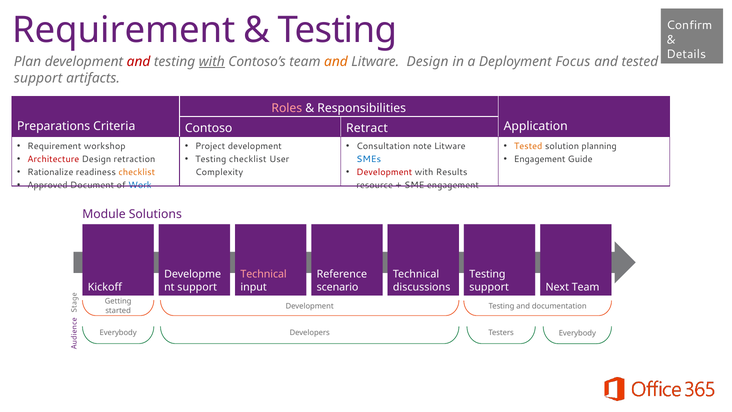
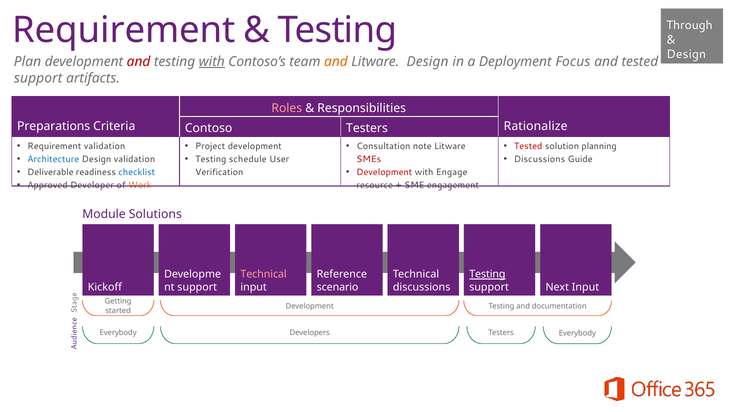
Confirm: Confirm -> Through (689, 25)
Details: Details -> Design (686, 54)
Application: Application -> Rationalize (536, 126)
Contoso Retract: Retract -> Testers (367, 128)
Requirement workshop: workshop -> validation (105, 146)
Tested colour: orange -> red (528, 146)
Architecture colour: red -> blue (53, 159)
Design retraction: retraction -> validation (134, 159)
Testing checklist: checklist -> schedule (248, 159)
Engagement: Engagement -> Discussions (540, 159)
SMEs colour: blue -> red (369, 159)
Rationalize: Rationalize -> Deliverable (50, 172)
checklist colour: orange -> blue (137, 172)
Results: Results -> Engage (452, 172)
Complexity: Complexity -> Verification (219, 172)
Document: Document -> Developer (92, 185)
Work colour: blue -> orange (140, 185)
Testing underline: none -> present (487, 274)
Next Team: Team -> Input (586, 287)
